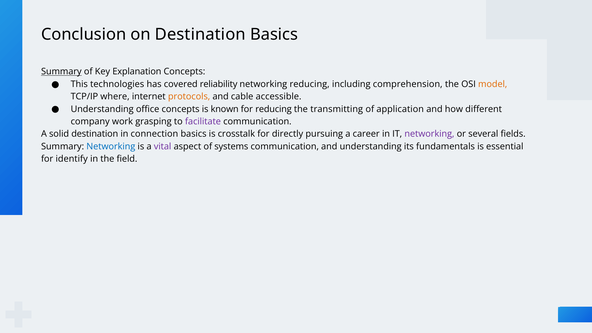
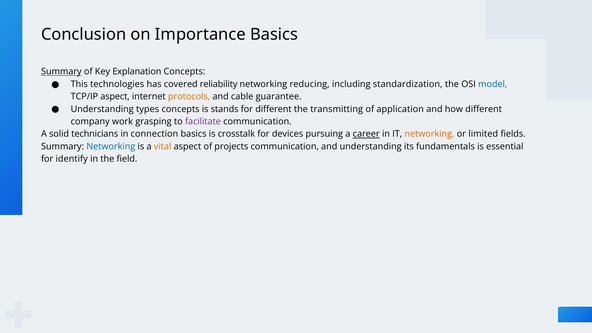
on Destination: Destination -> Importance (200, 34)
comprehension: comprehension -> standardization (408, 84)
model colour: orange -> blue (493, 84)
TCP/IP where: where -> aspect (115, 97)
accessible: accessible -> guarantee (279, 97)
office: office -> types (148, 109)
known: known -> stands (225, 109)
for reducing: reducing -> different (273, 109)
solid destination: destination -> technicians (95, 134)
directly: directly -> devices (288, 134)
career underline: none -> present (366, 134)
networking colour: purple -> orange (429, 134)
several: several -> limited (483, 134)
vital colour: purple -> orange (163, 146)
systems: systems -> projects (231, 146)
